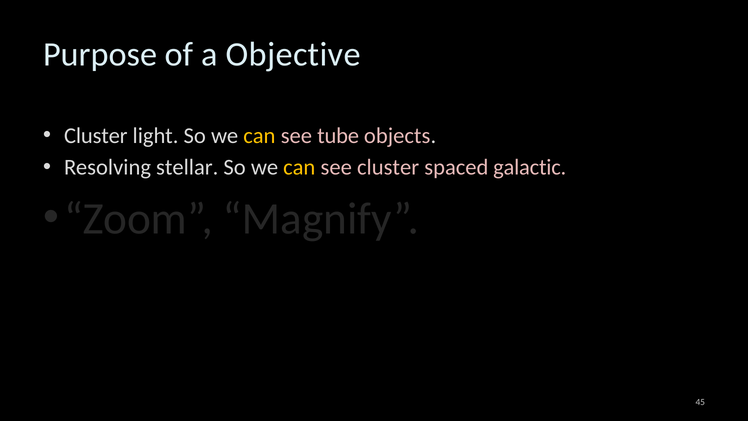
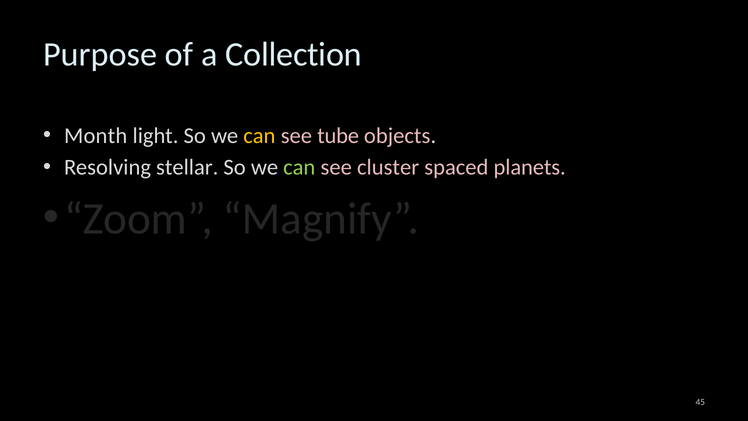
Objective: Objective -> Collection (294, 54)
Cluster: Cluster -> Month (96, 136)
can colour: yellow -> light green (299, 167)
galactic: galactic -> planets (530, 167)
